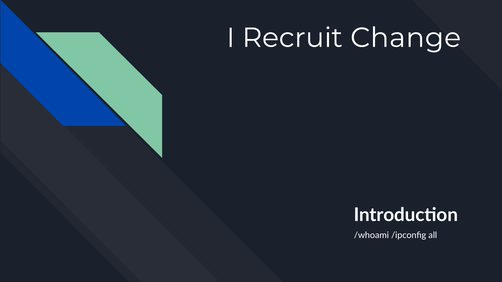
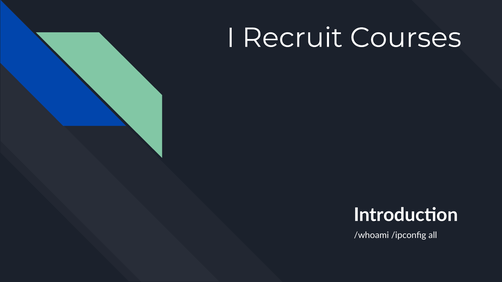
Change: Change -> Courses (406, 38)
